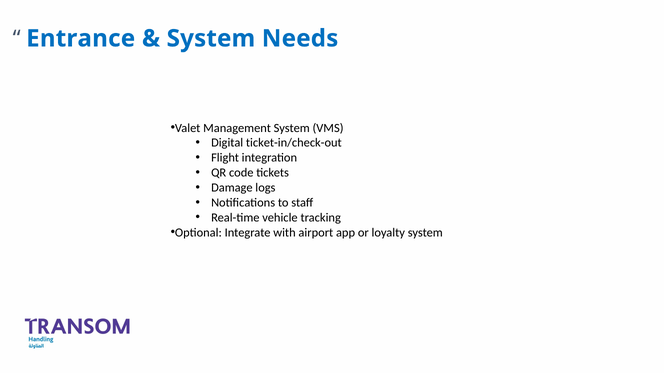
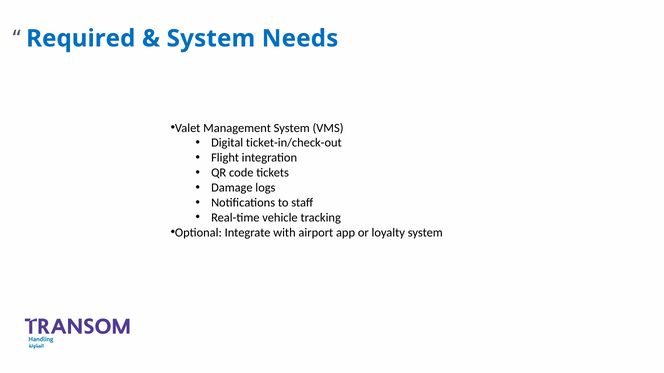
Entrance: Entrance -> Required (81, 39)
